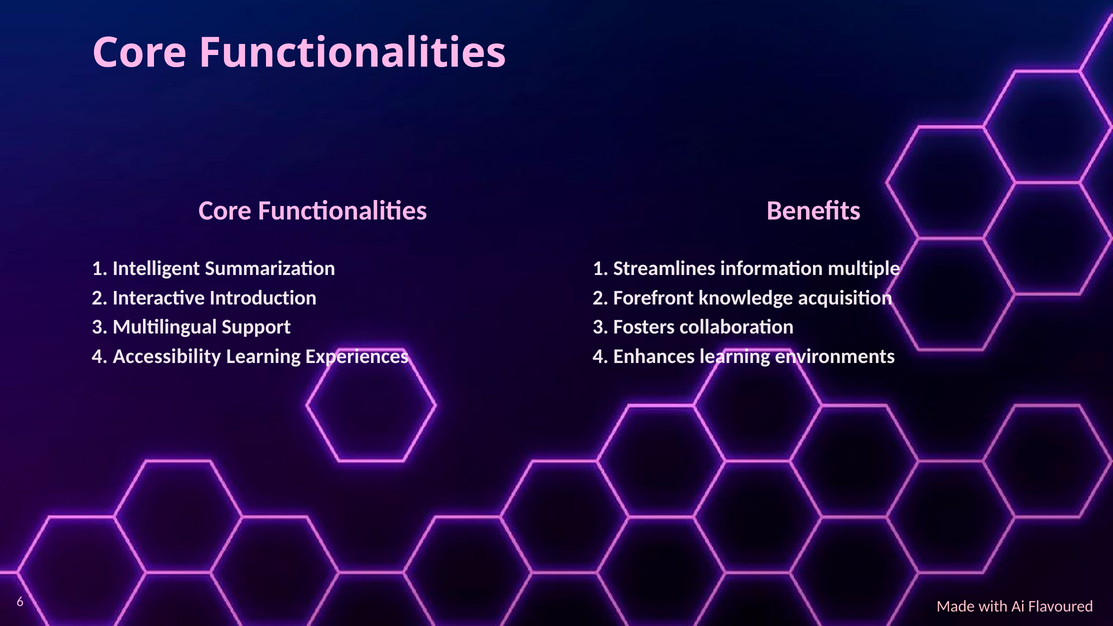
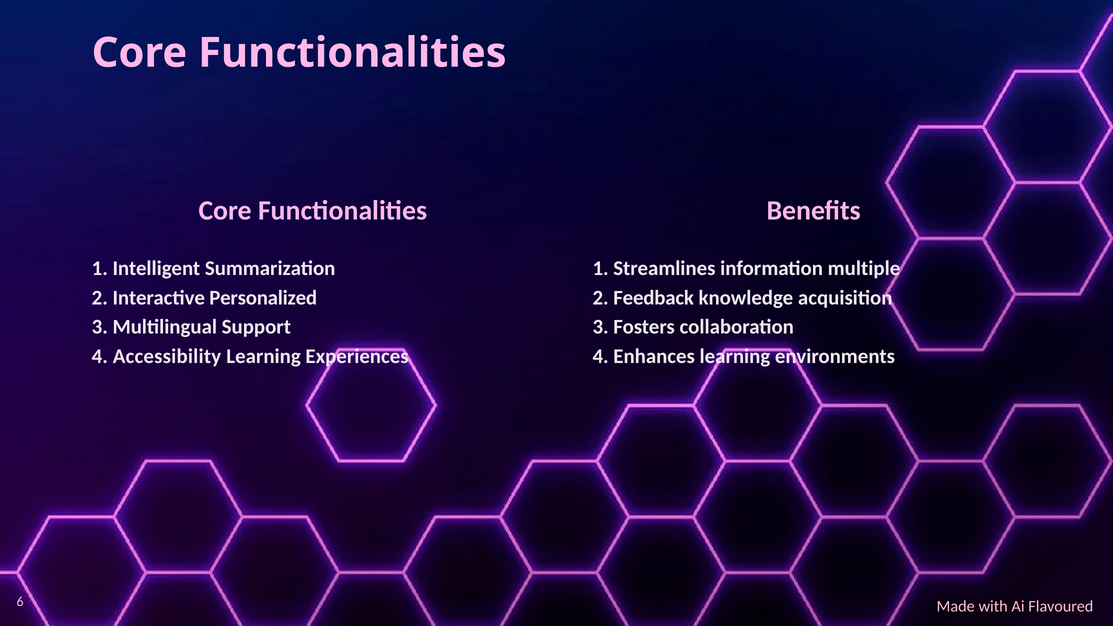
Introduction: Introduction -> Personalized (263, 298)
Forefront: Forefront -> Feedback (654, 298)
